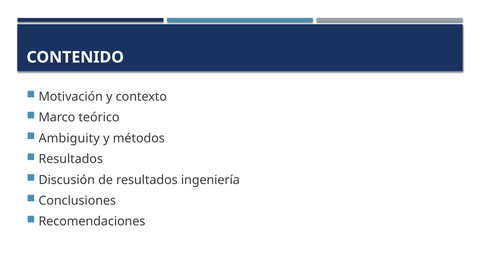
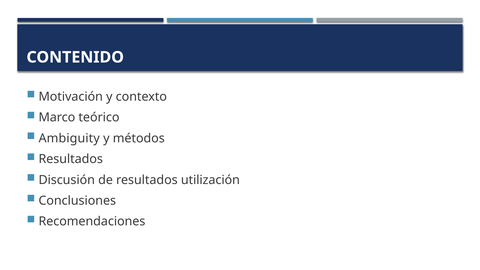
ingeniería: ingeniería -> utilización (210, 180)
